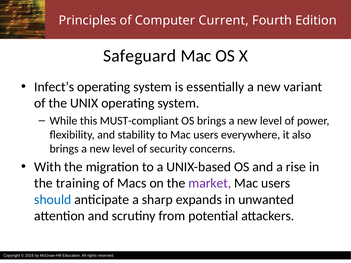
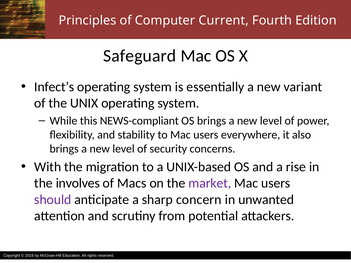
MUST-compliant: MUST-compliant -> NEWS-compliant (139, 121)
training: training -> involves (78, 183)
should colour: blue -> purple (53, 200)
expands: expands -> concern (199, 200)
